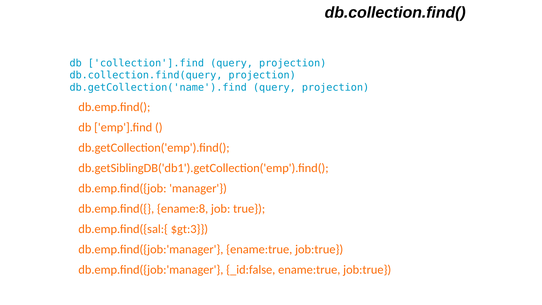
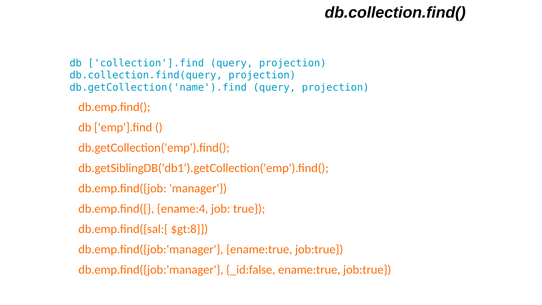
ename:8: ename:8 -> ename:4 (183, 209)
$gt:3: $gt:3 -> $gt:8 (189, 229)
